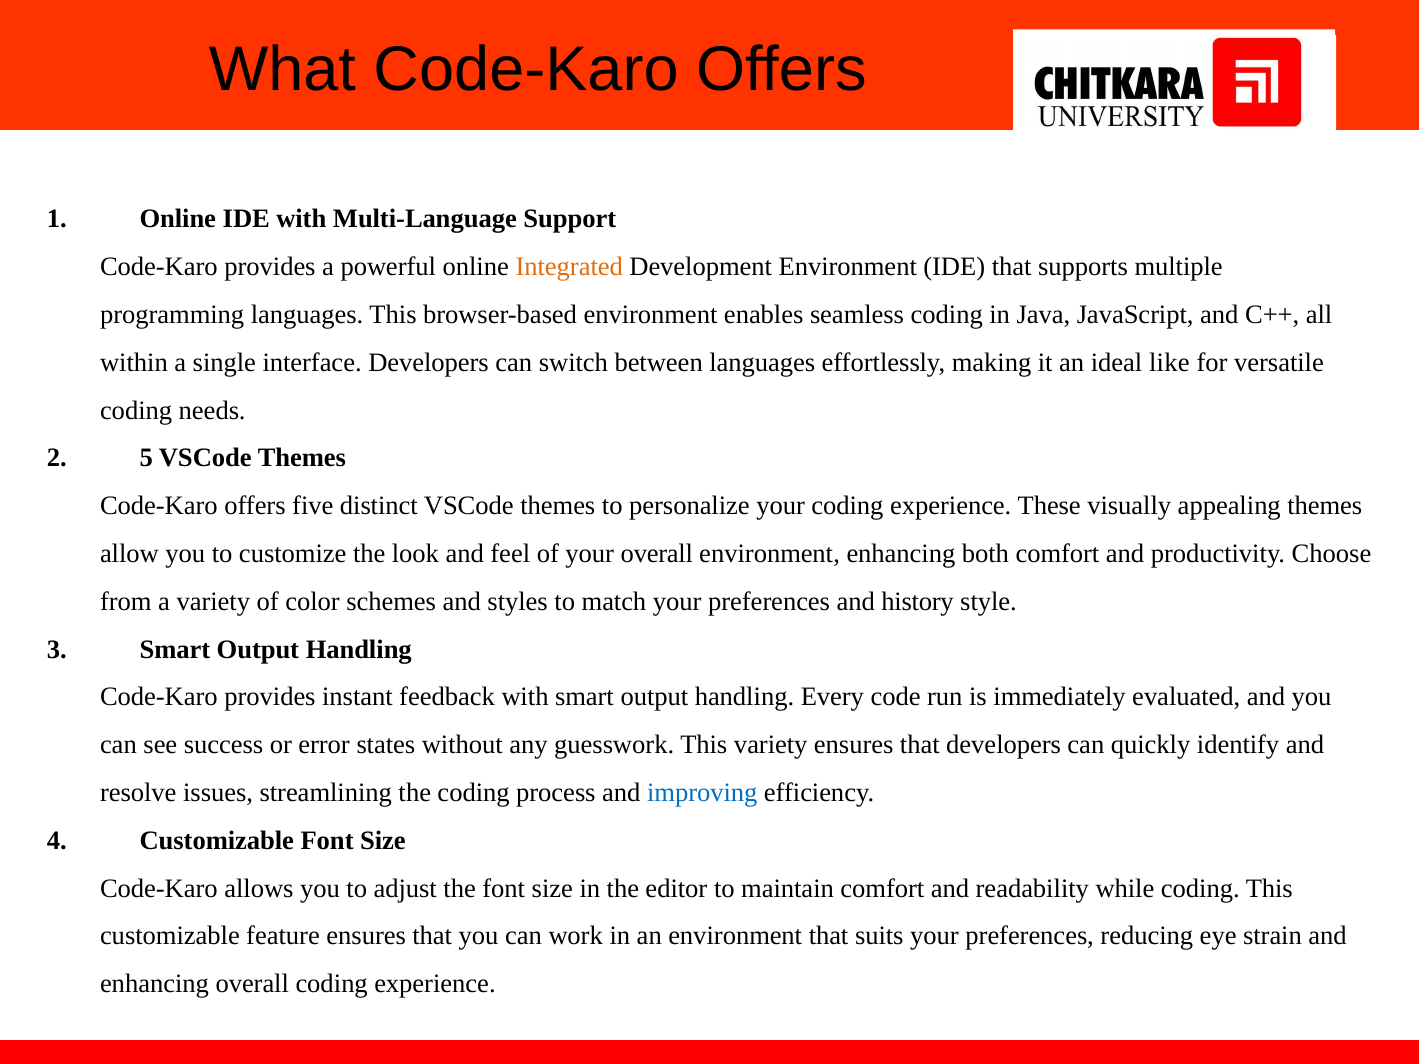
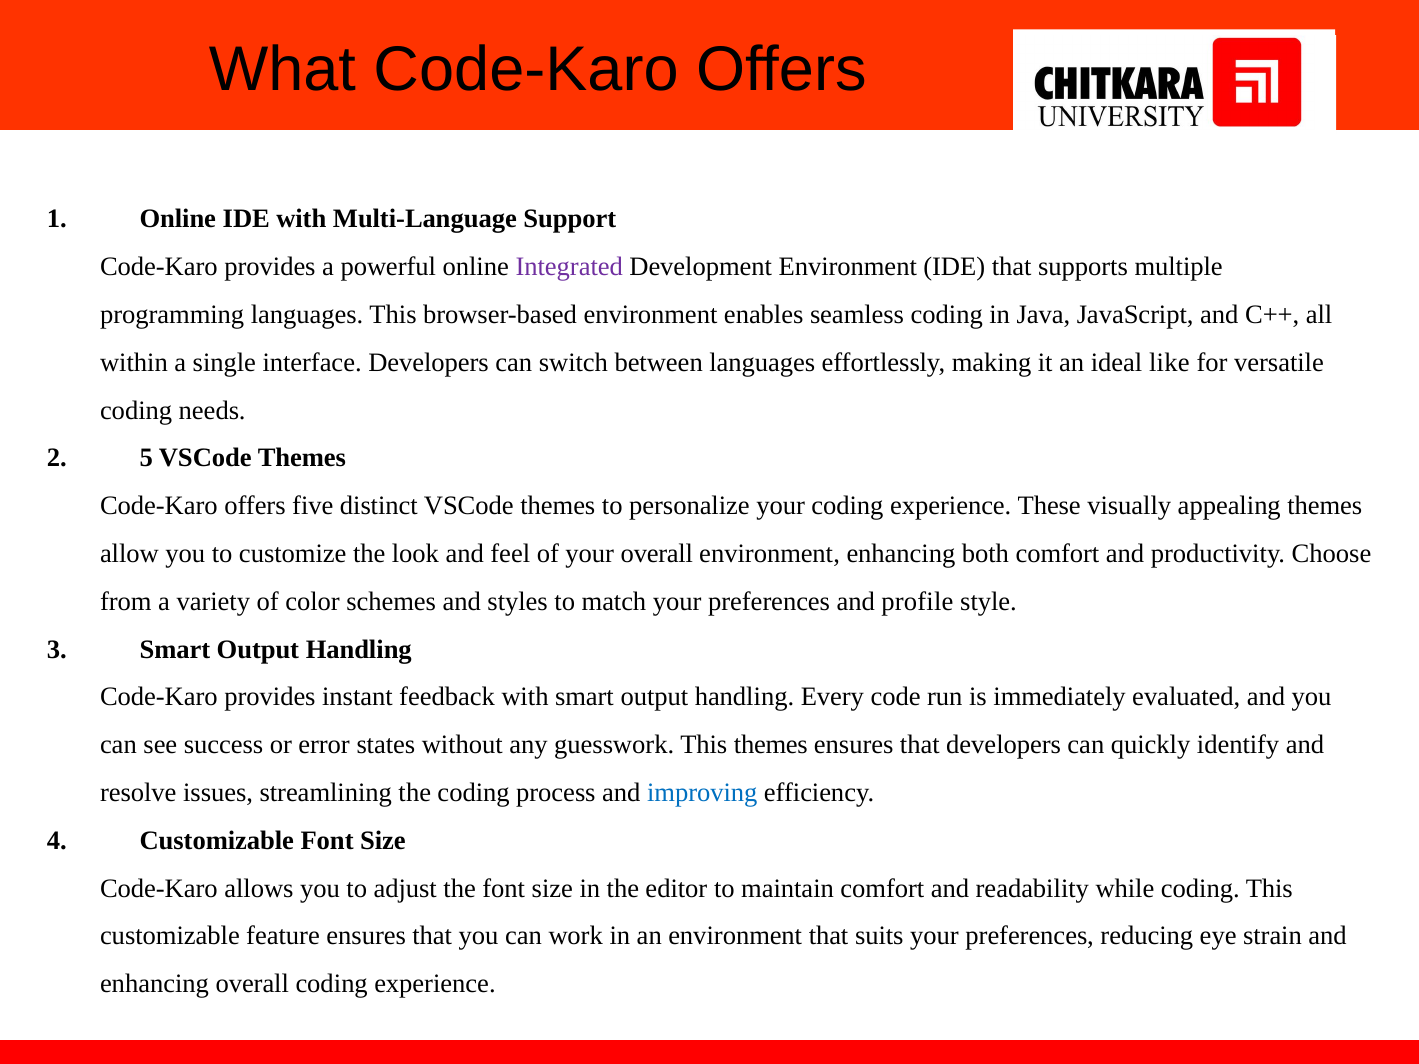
Integrated colour: orange -> purple (569, 267)
history: history -> profile (917, 602)
This variety: variety -> themes (771, 745)
